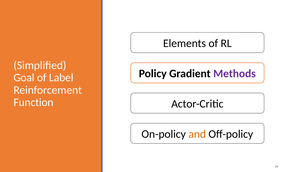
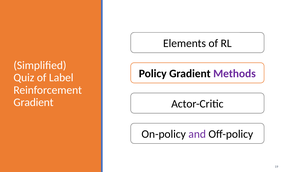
Goal: Goal -> Quiz (24, 77)
Function: Function -> Gradient (34, 102)
and colour: orange -> purple (197, 134)
